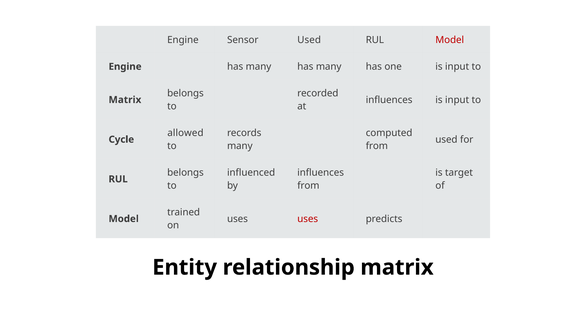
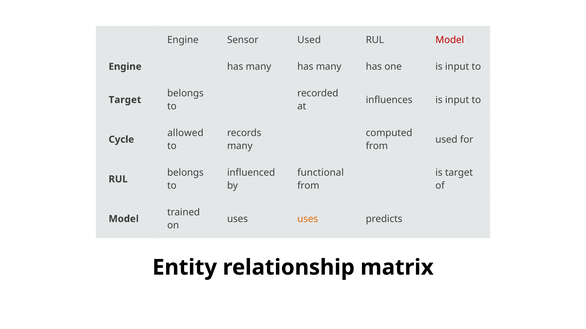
Matrix: Matrix -> Target (125, 100)
influences: influences -> functional (321, 173)
uses colour: red -> orange (308, 219)
